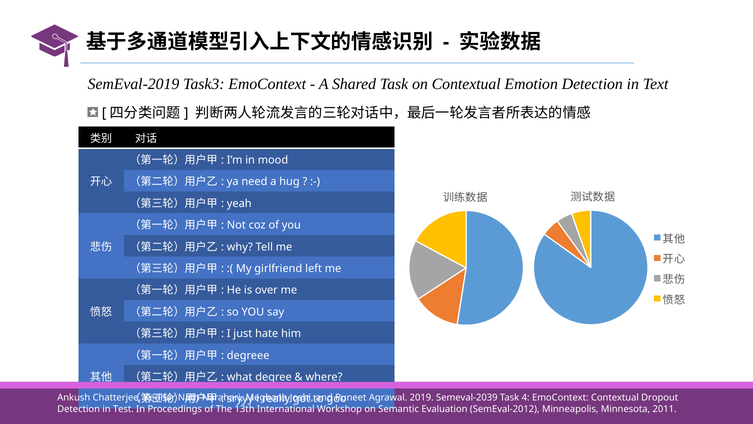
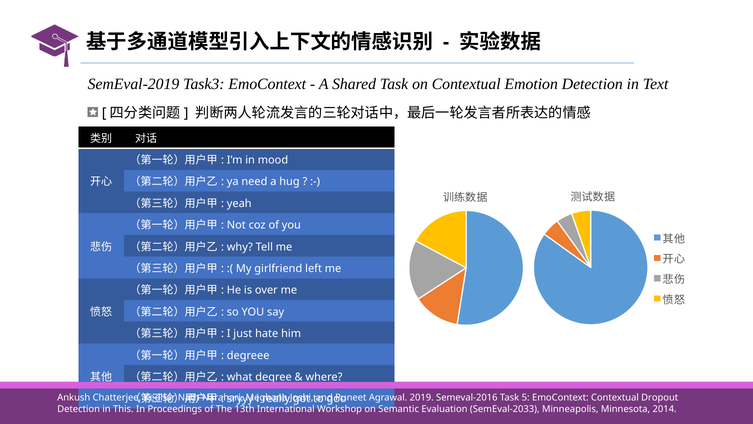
Semeval-2039: Semeval-2039 -> Semeval-2016 (467, 397)
4: 4 -> 5 (526, 397)
Test: Test -> This (123, 409)
SemEval-2012: SemEval-2012 -> SemEval-2033 (505, 409)
2011: 2011 -> 2014 (665, 409)
